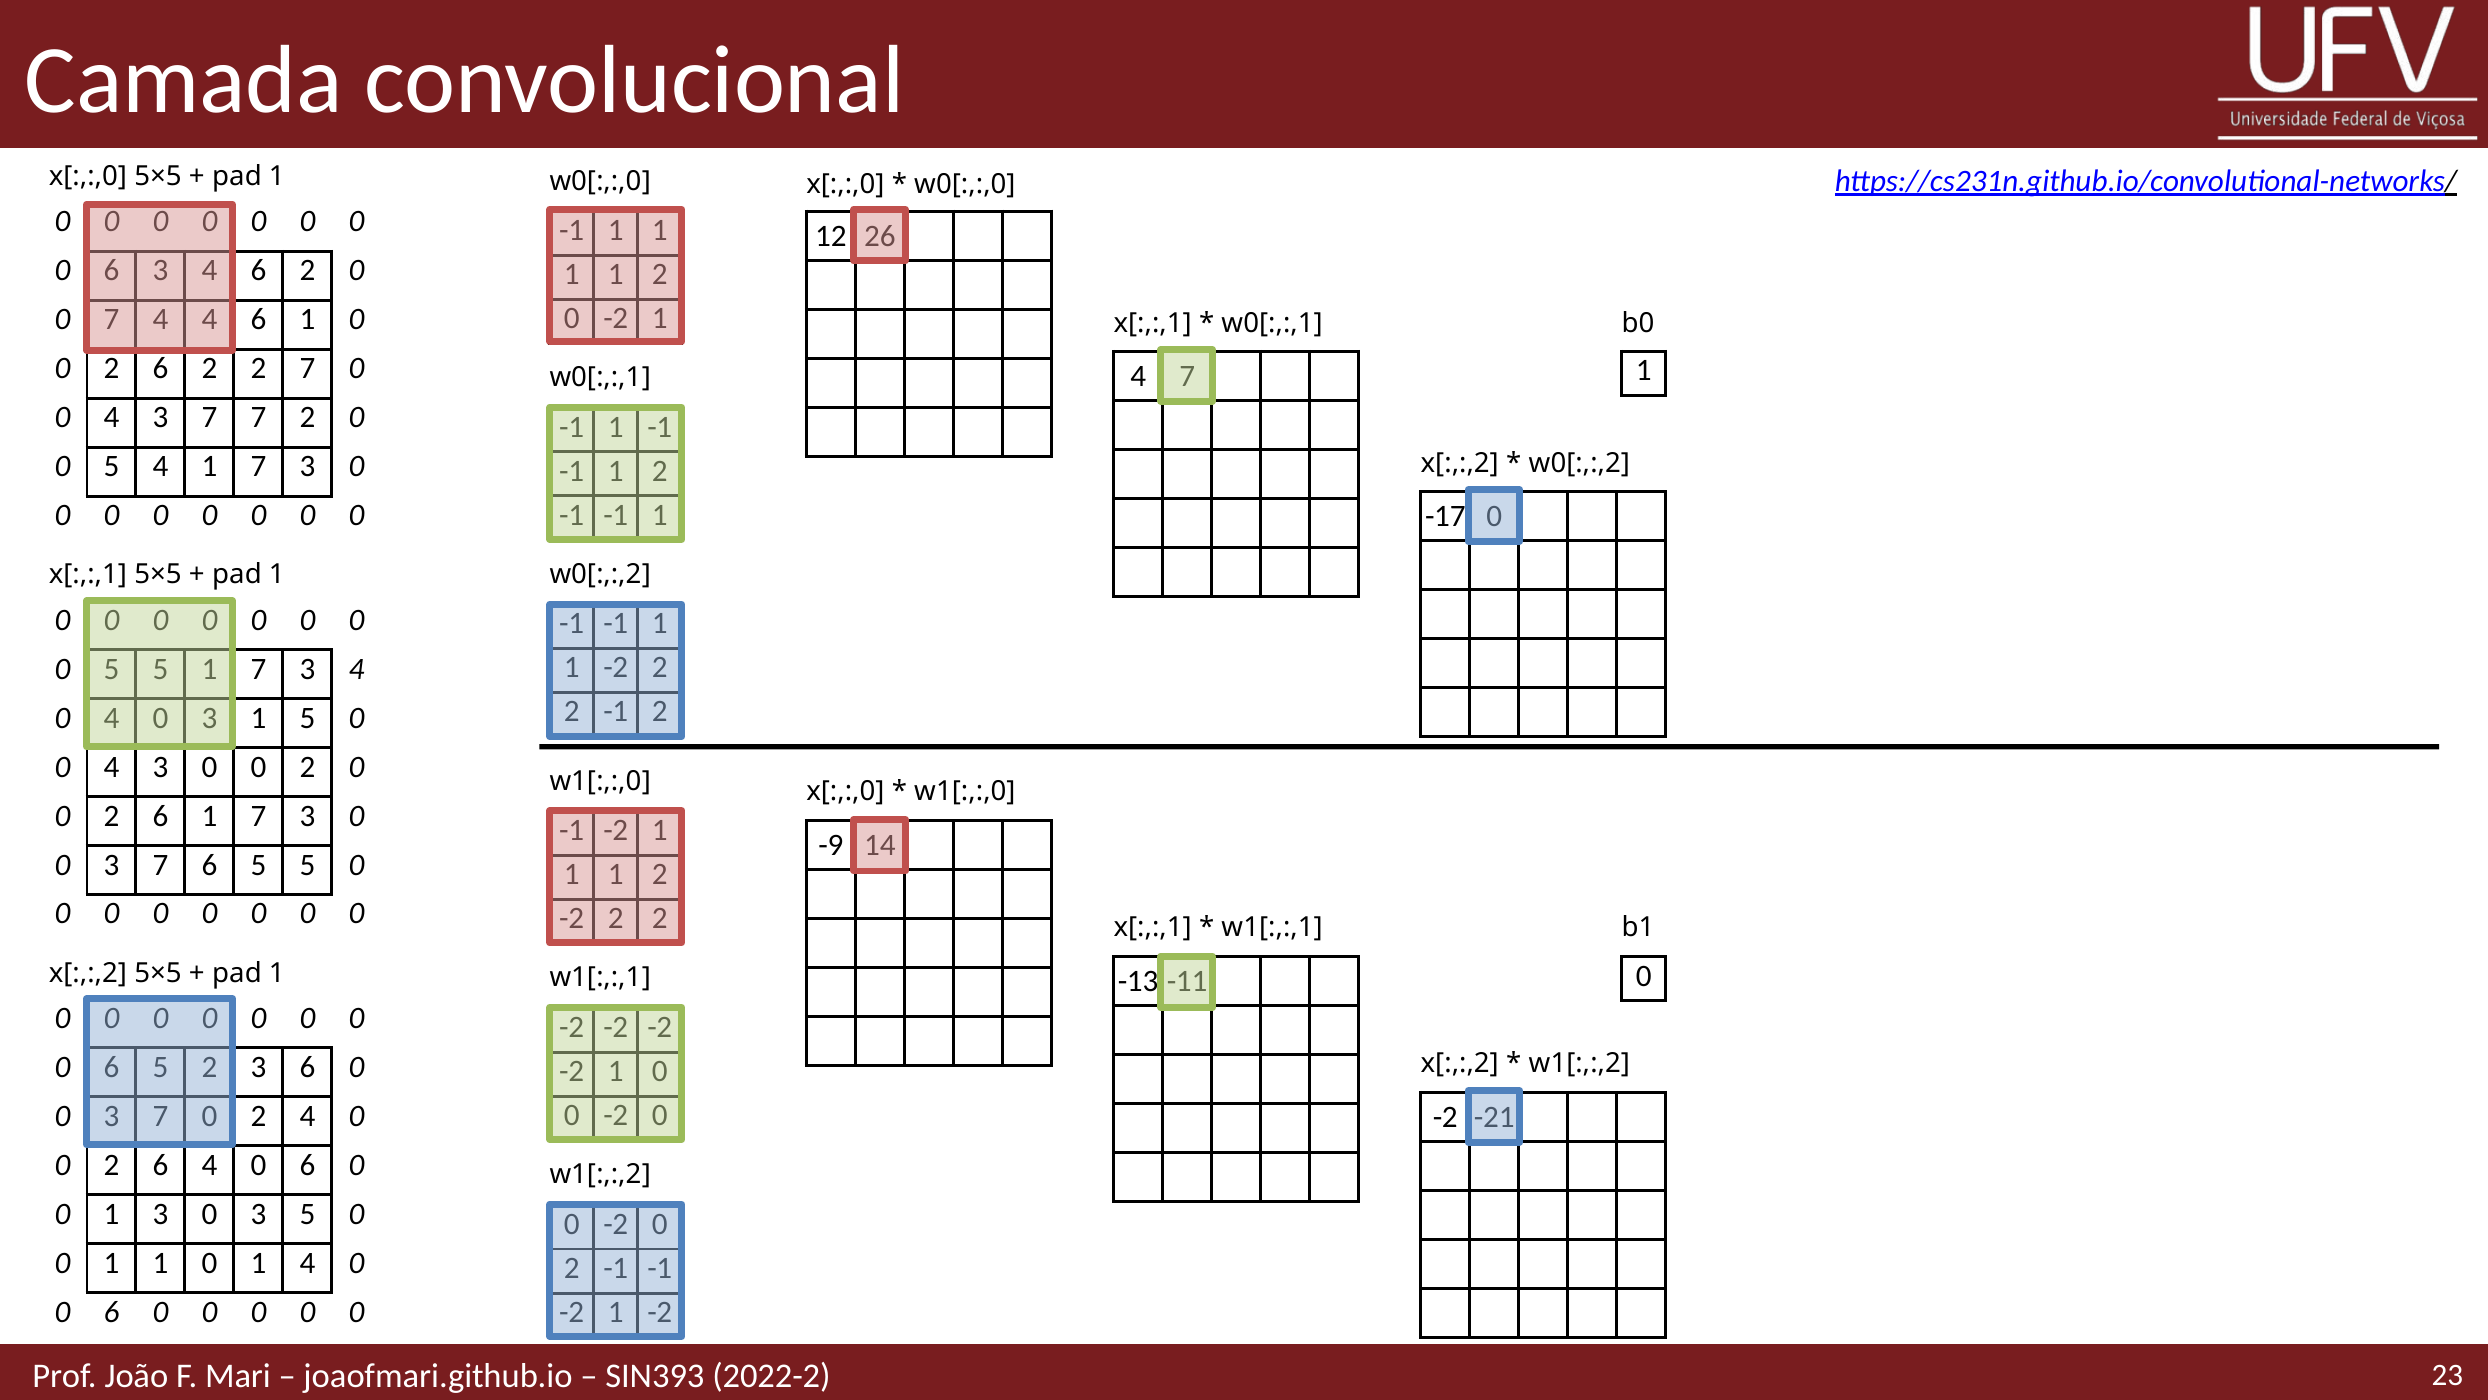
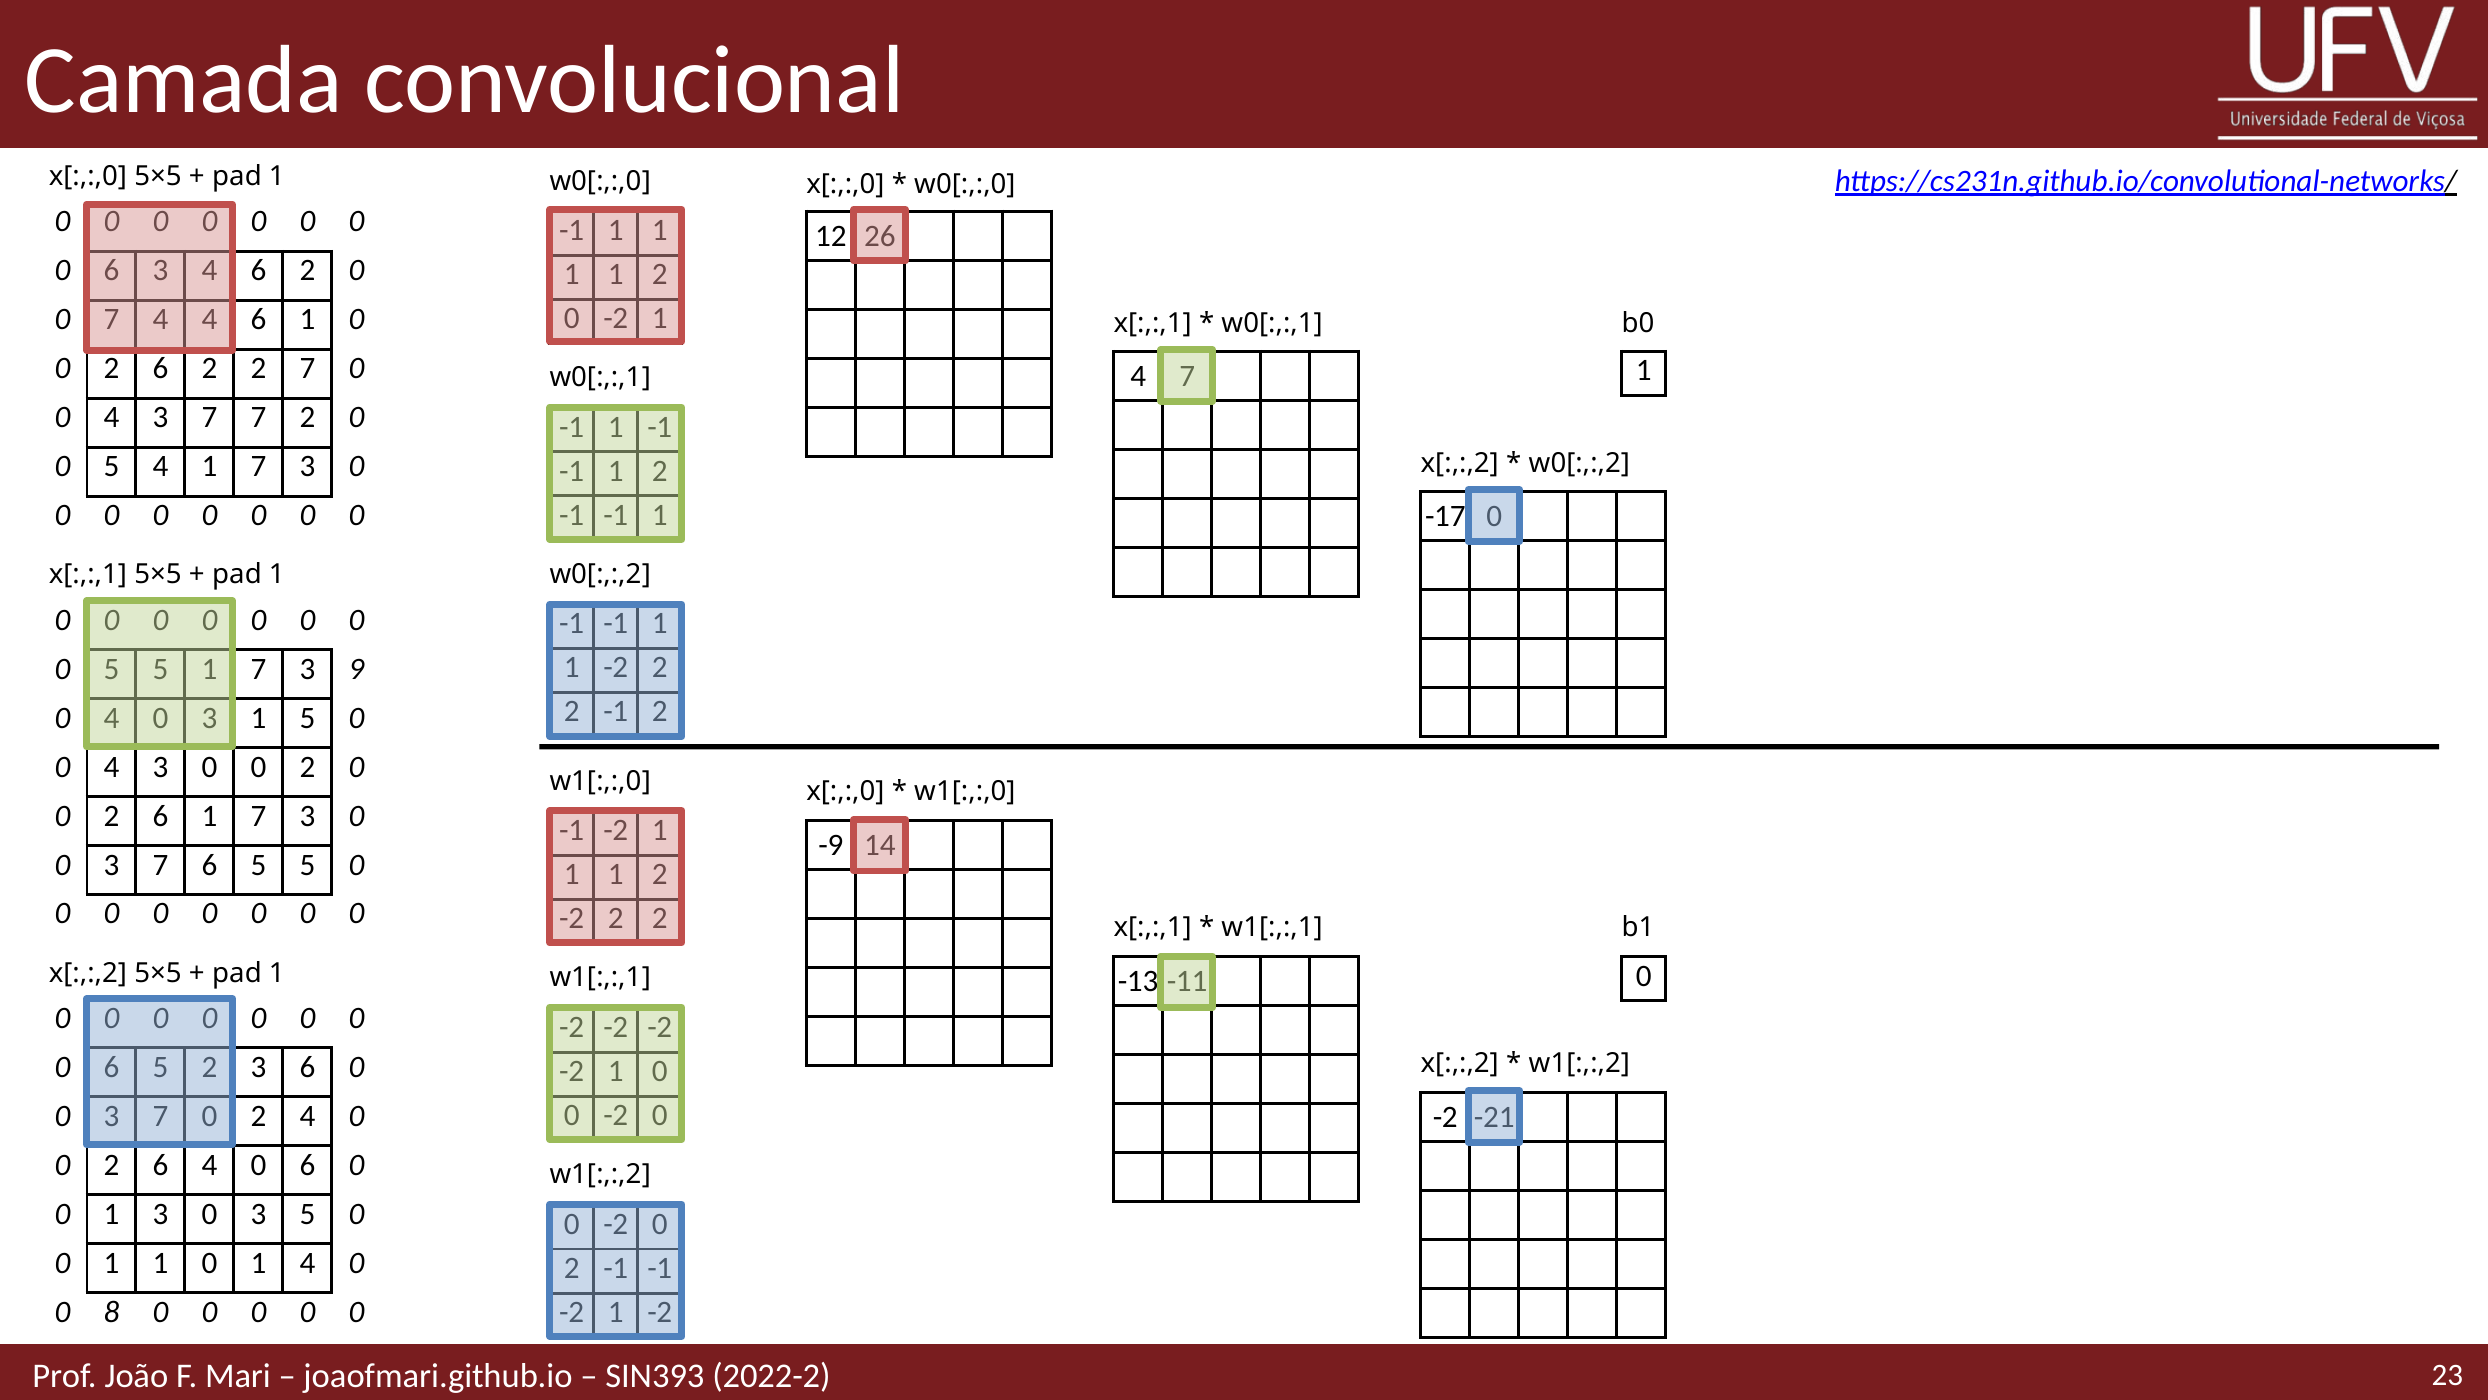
7 3 4: 4 -> 9 (356, 669)
6: 6 -> 8 (112, 1312)
